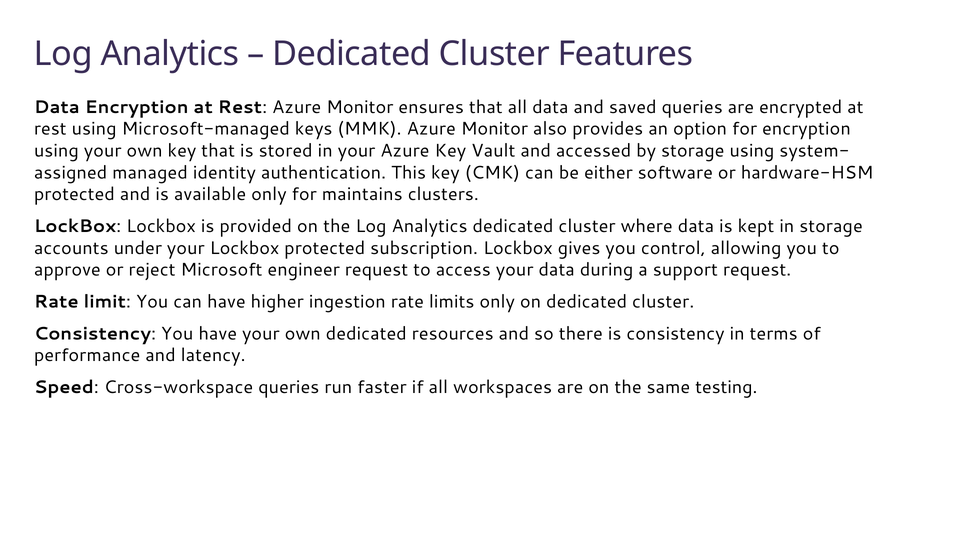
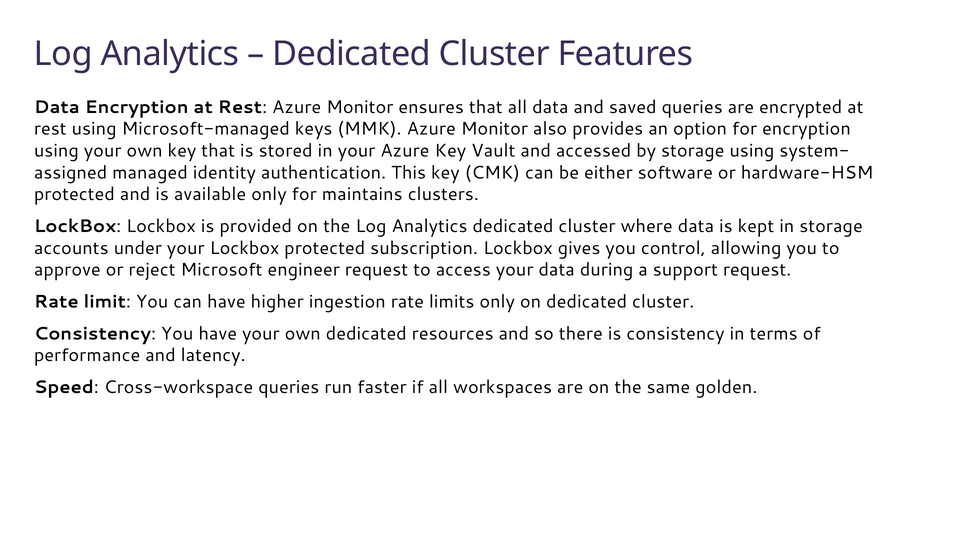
testing: testing -> golden (726, 388)
